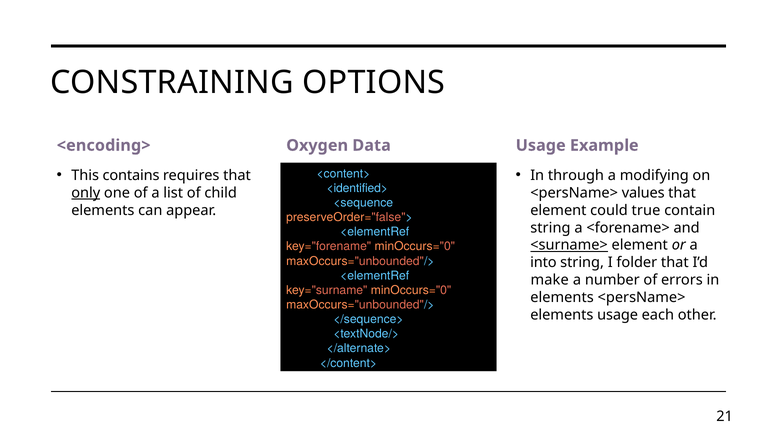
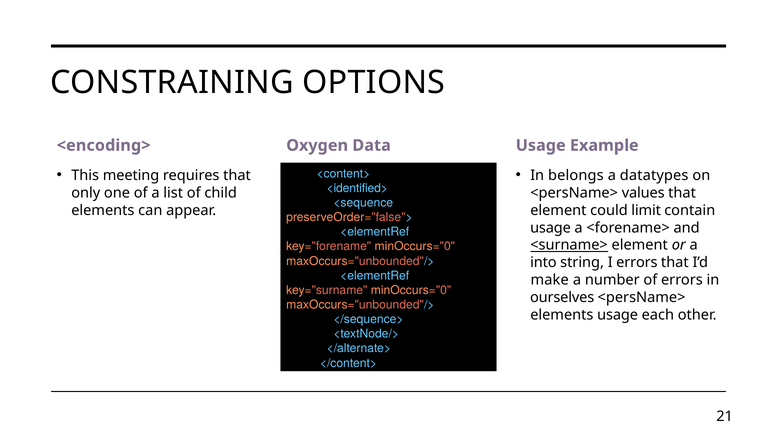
contains: contains -> meeting (131, 175)
through: through -> belongs (576, 175)
modifying: modifying -> datatypes (654, 175)
only underline: present -> none (86, 193)
true: true -> limit (646, 210)
string: string -> usage (551, 228)
I folder: folder -> errors (637, 263)
elements: elements -> ourselves (562, 298)
